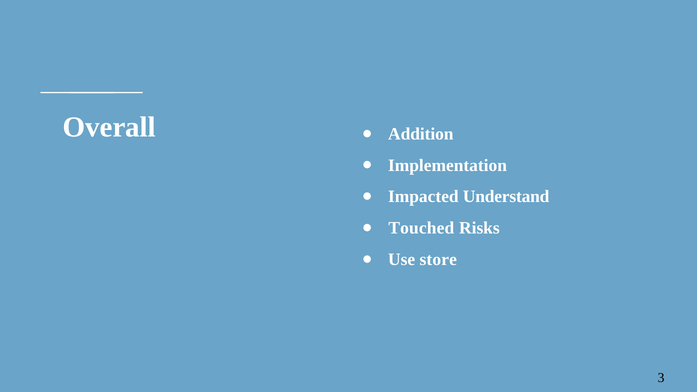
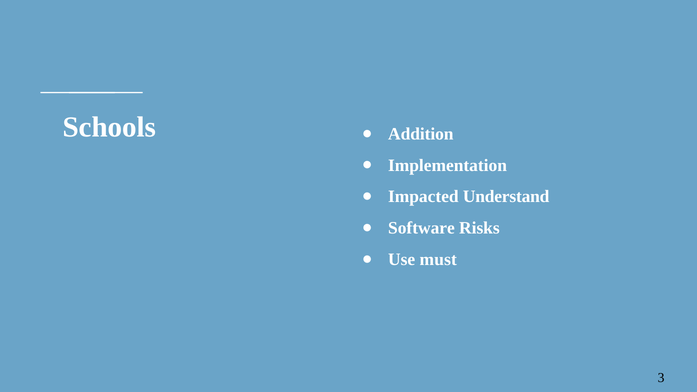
Overall: Overall -> Schools (109, 127)
Touched: Touched -> Software (421, 228)
store: store -> must (438, 259)
